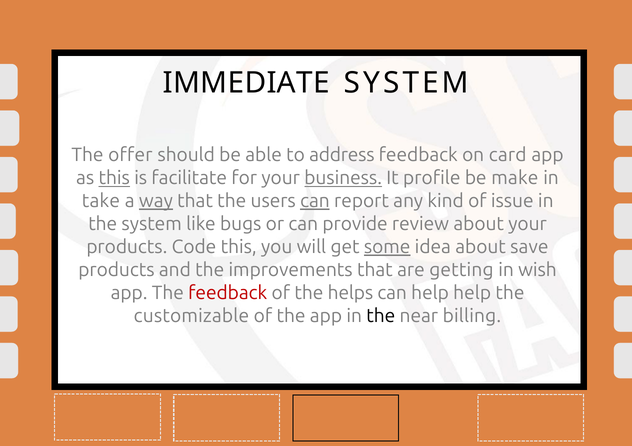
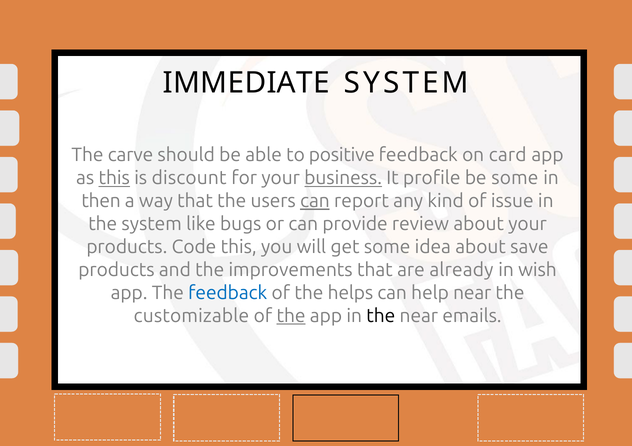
offer: offer -> carve (131, 155)
address: address -> positive (342, 155)
facilitate: facilitate -> discount (189, 178)
be make: make -> some (515, 178)
take: take -> then (101, 201)
way underline: present -> none (156, 201)
some underline: present -> none (387, 247)
getting: getting -> already (461, 270)
feedback colour: red -> blue (228, 293)
help help: help -> near (472, 293)
the underline: none -> present (291, 315)
billing: billing -> emails (472, 315)
